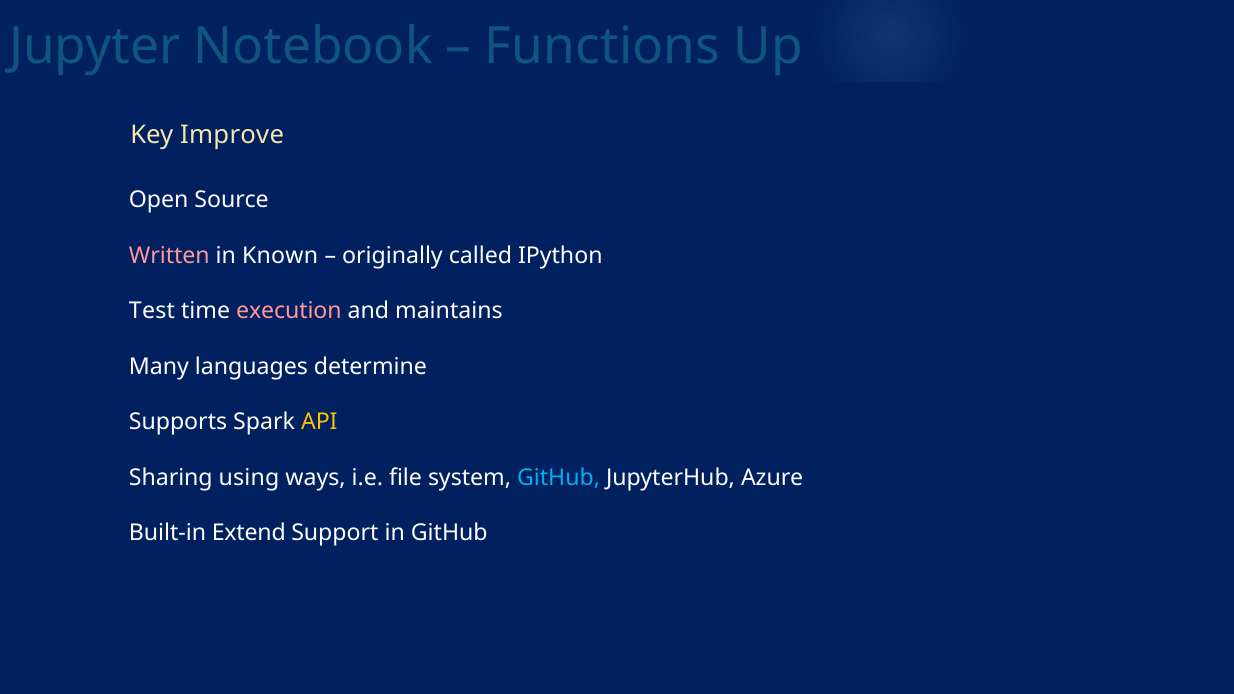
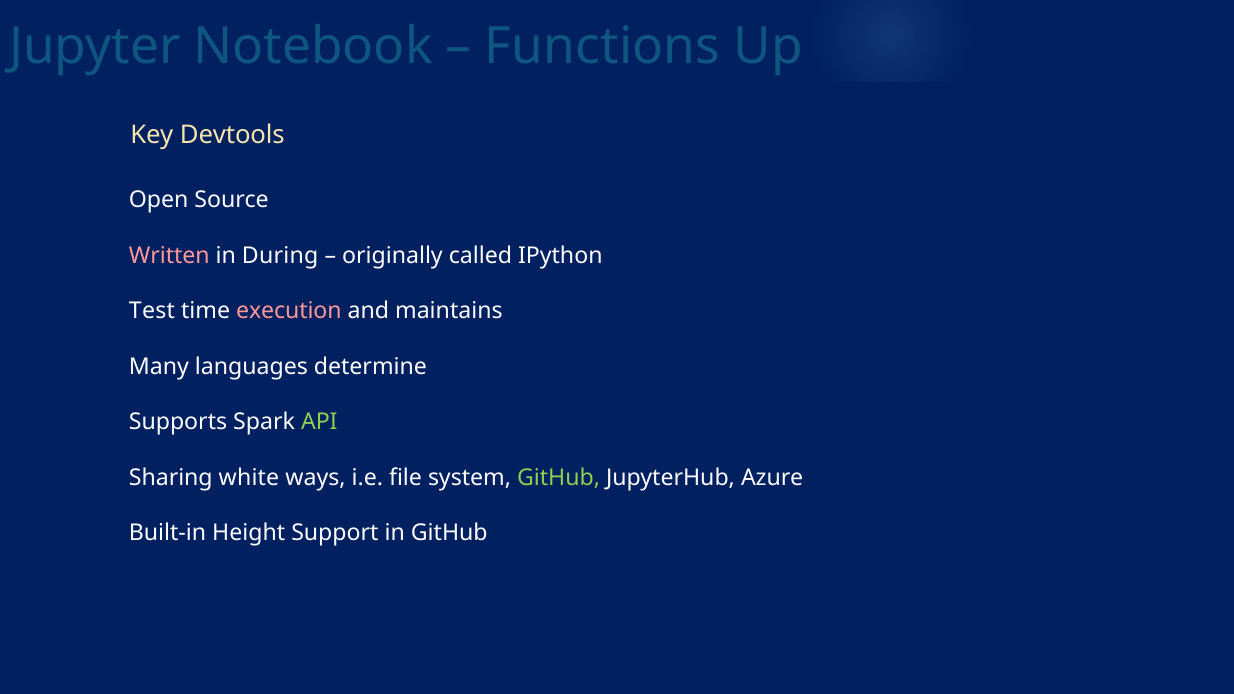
Improve: Improve -> Devtools (232, 135)
Known: Known -> During (280, 256)
API colour: yellow -> light green (319, 422)
using: using -> white (249, 478)
GitHub colour: light blue -> light green (559, 478)
Extend: Extend -> Height (249, 533)
